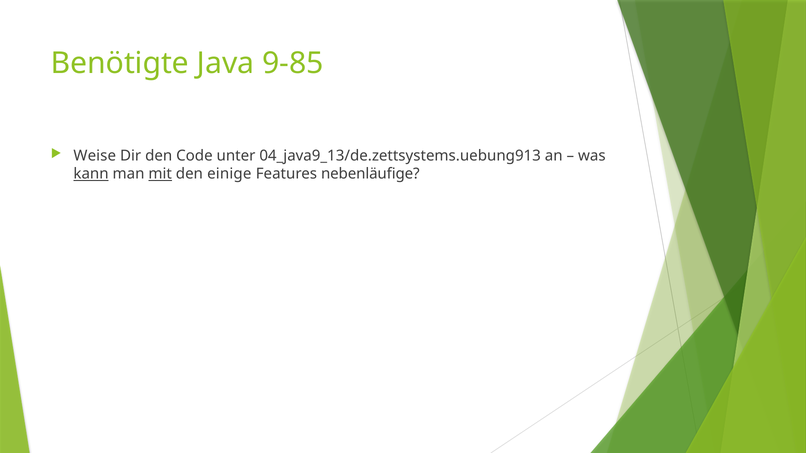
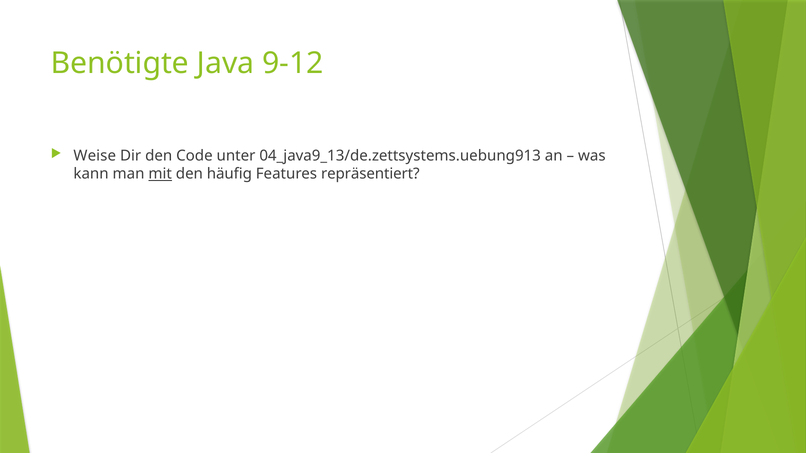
9-85: 9-85 -> 9-12 (293, 64)
kann underline: present -> none (91, 174)
einige: einige -> häufig (229, 174)
nebenläufige: nebenläufige -> repräsentiert (370, 174)
